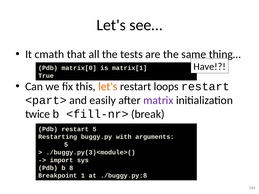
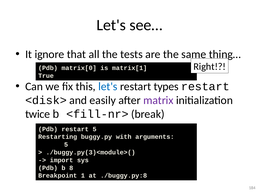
cmath: cmath -> ignore (49, 54)
Have: Have -> Right (210, 67)
let's colour: orange -> blue (108, 87)
loops: loops -> types (166, 87)
<part>: <part> -> <disk> (46, 100)
